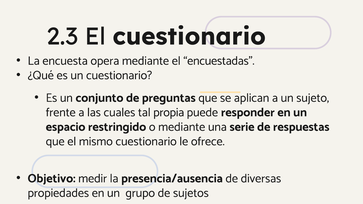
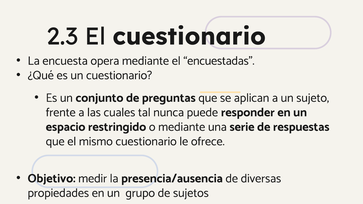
propia: propia -> nunca (169, 112)
